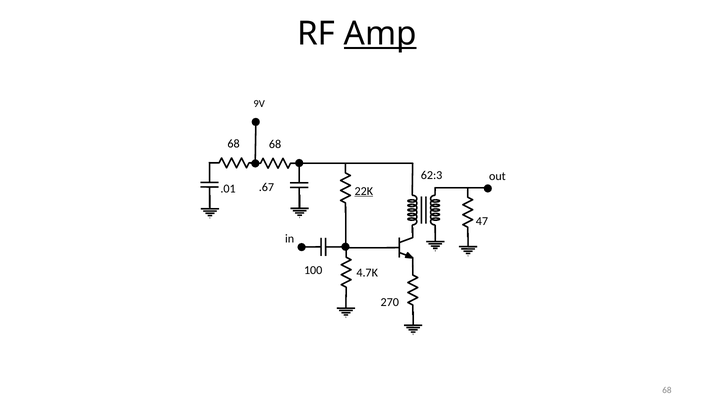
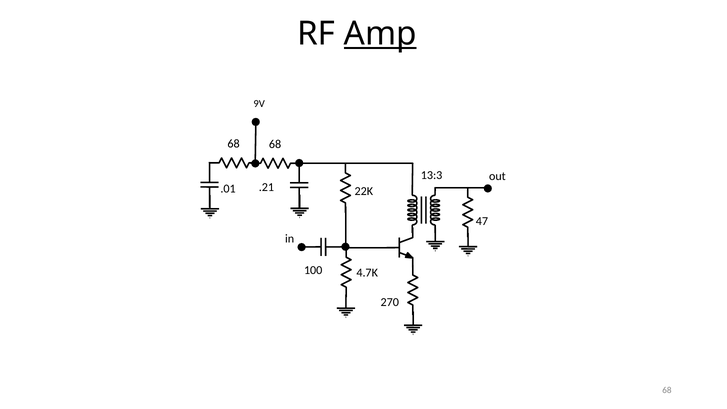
62:3: 62:3 -> 13:3 (432, 175)
.67: .67 -> .21 (266, 187)
22K underline: present -> none (364, 191)
